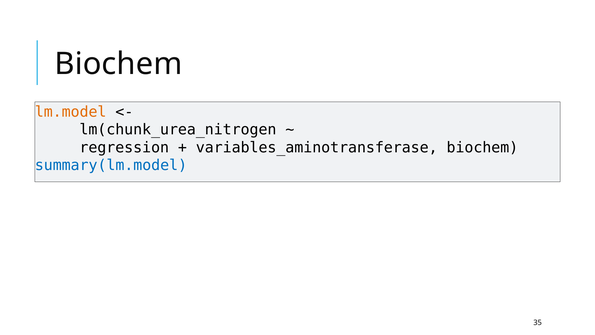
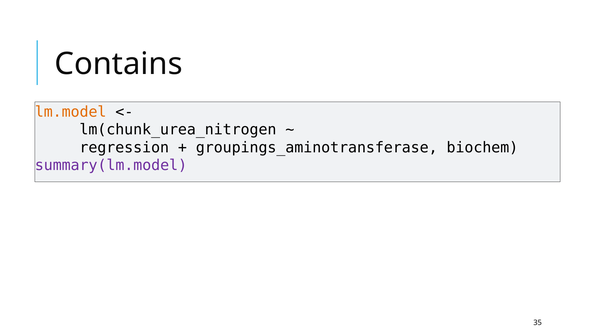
Biochem: Biochem -> Contains (118, 64)
variables_aminotransferase: variables_aminotransferase -> groupings_aminotransferase (317, 147)
summary(lm.model colour: blue -> purple (111, 165)
